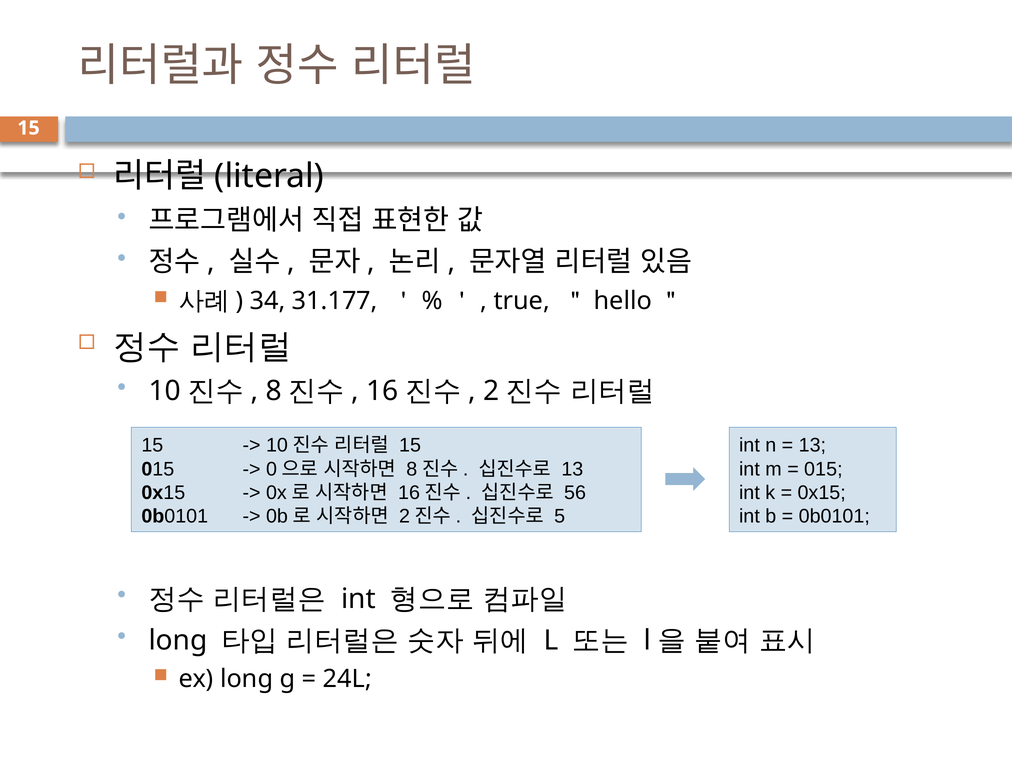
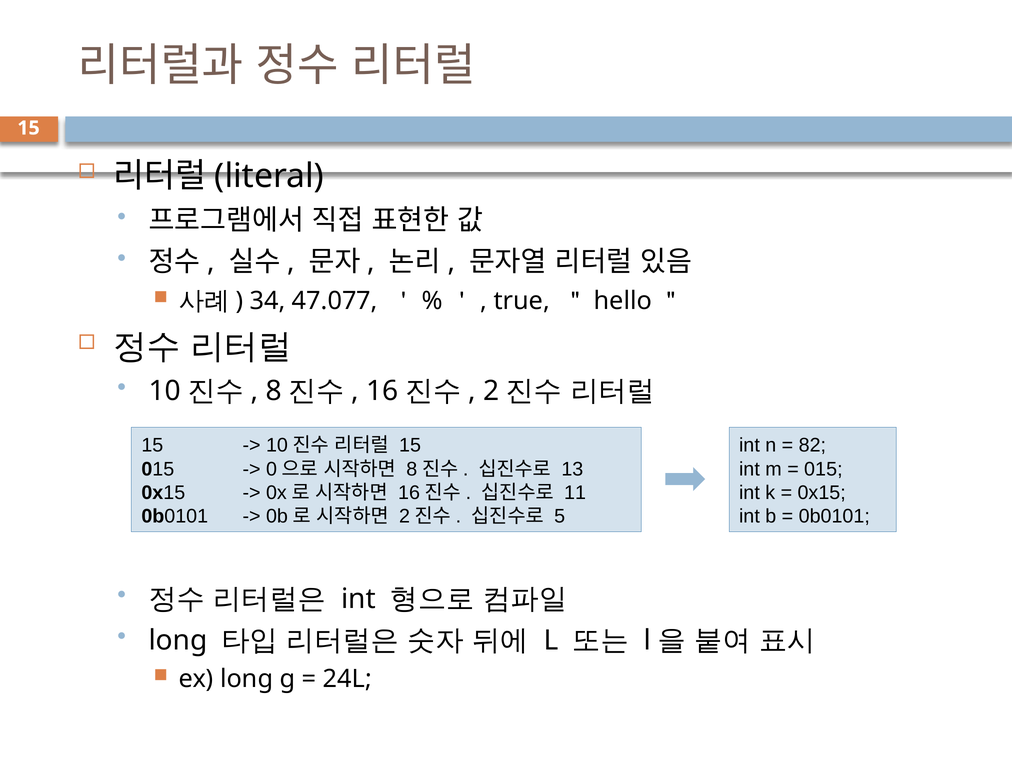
31.177: 31.177 -> 47.077 (335, 301)
13: 13 -> 82 (812, 445)
56: 56 -> 11 (575, 493)
